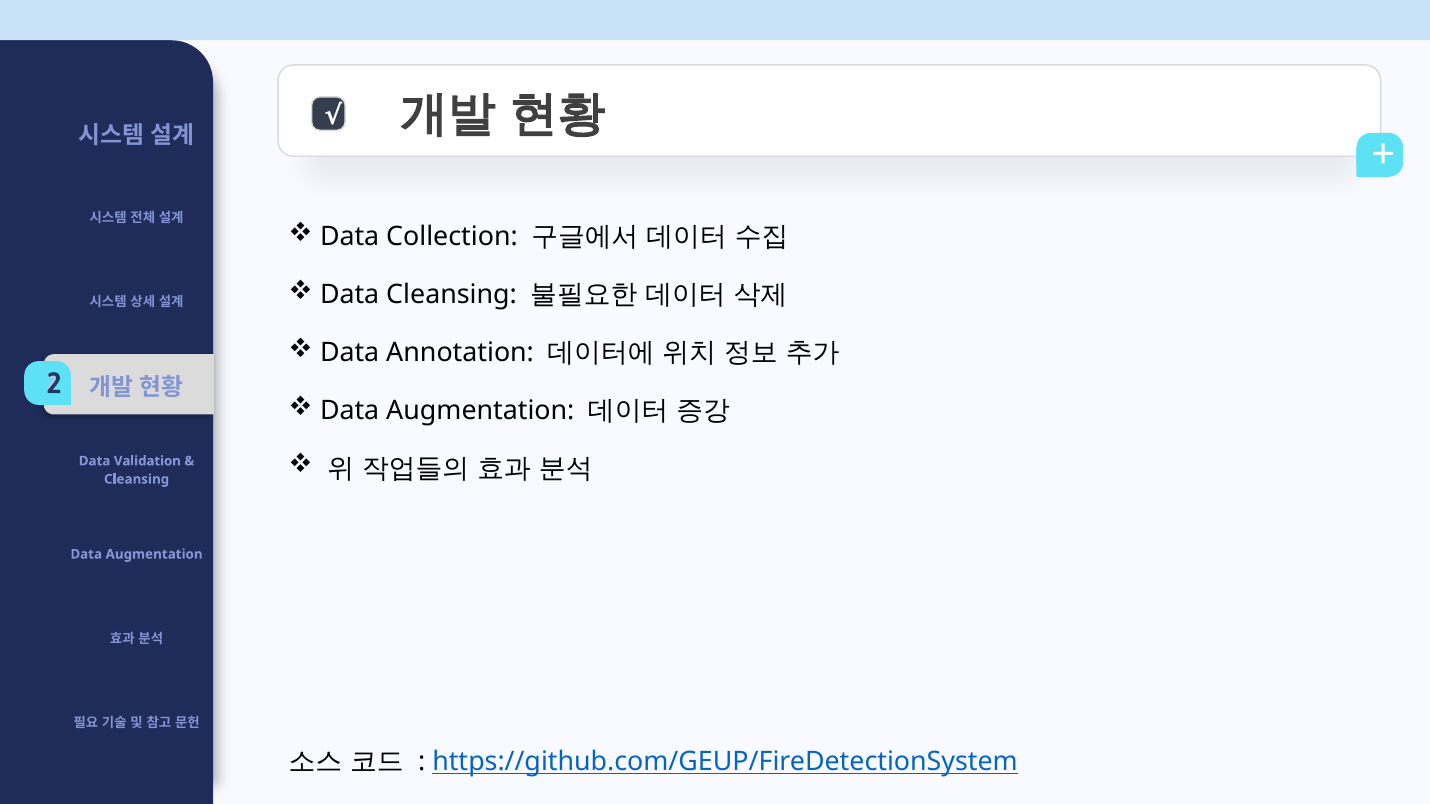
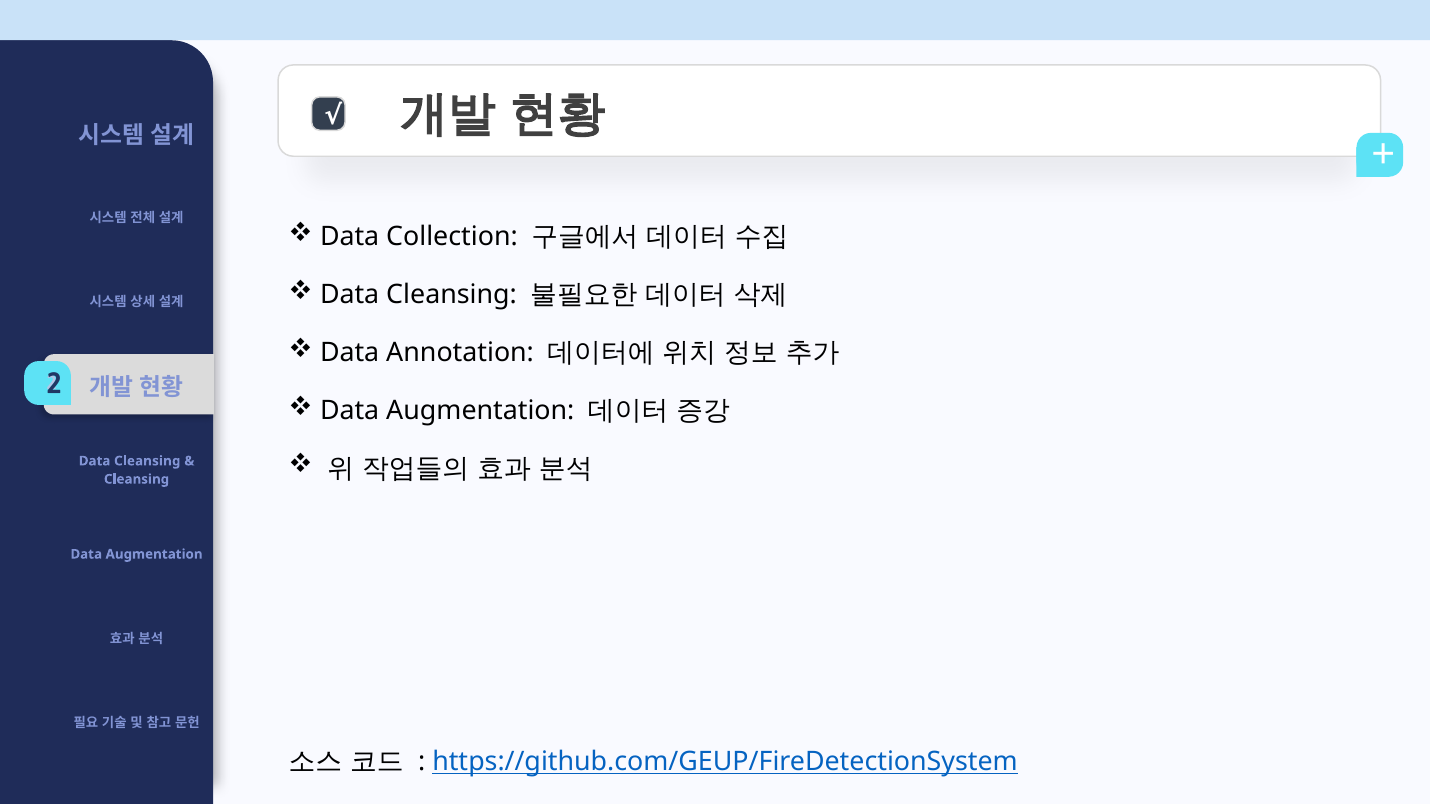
Validation: Validation -> Cleansing (147, 461)
